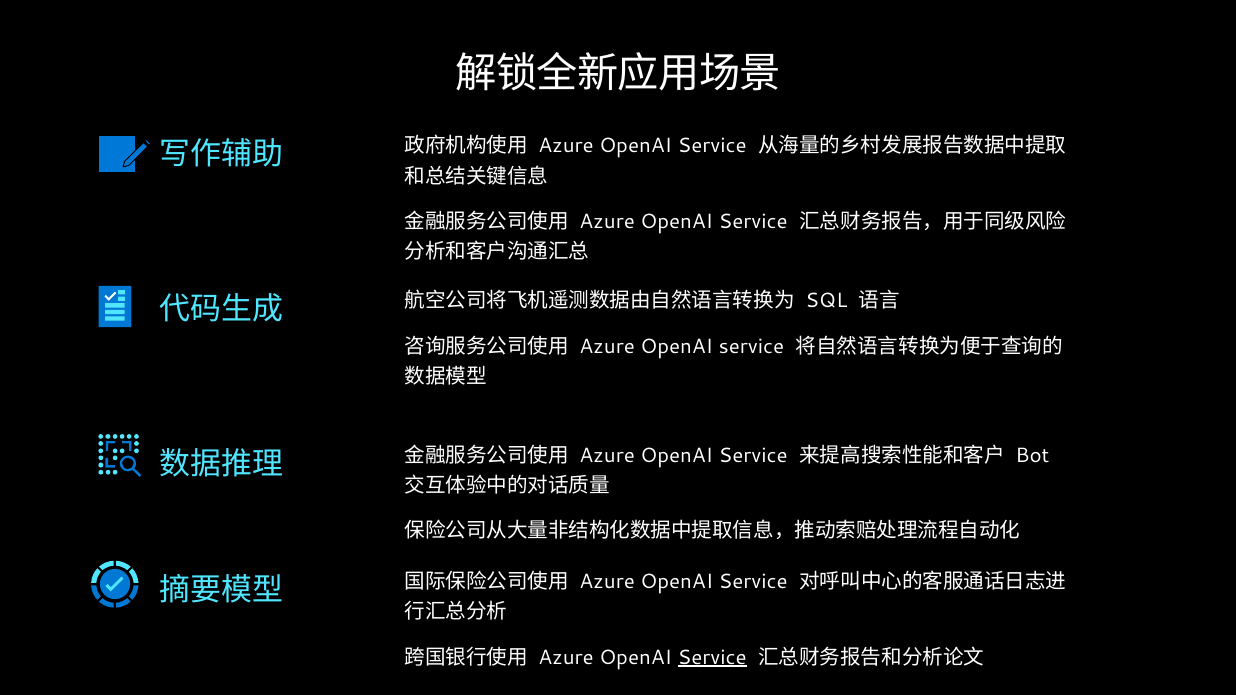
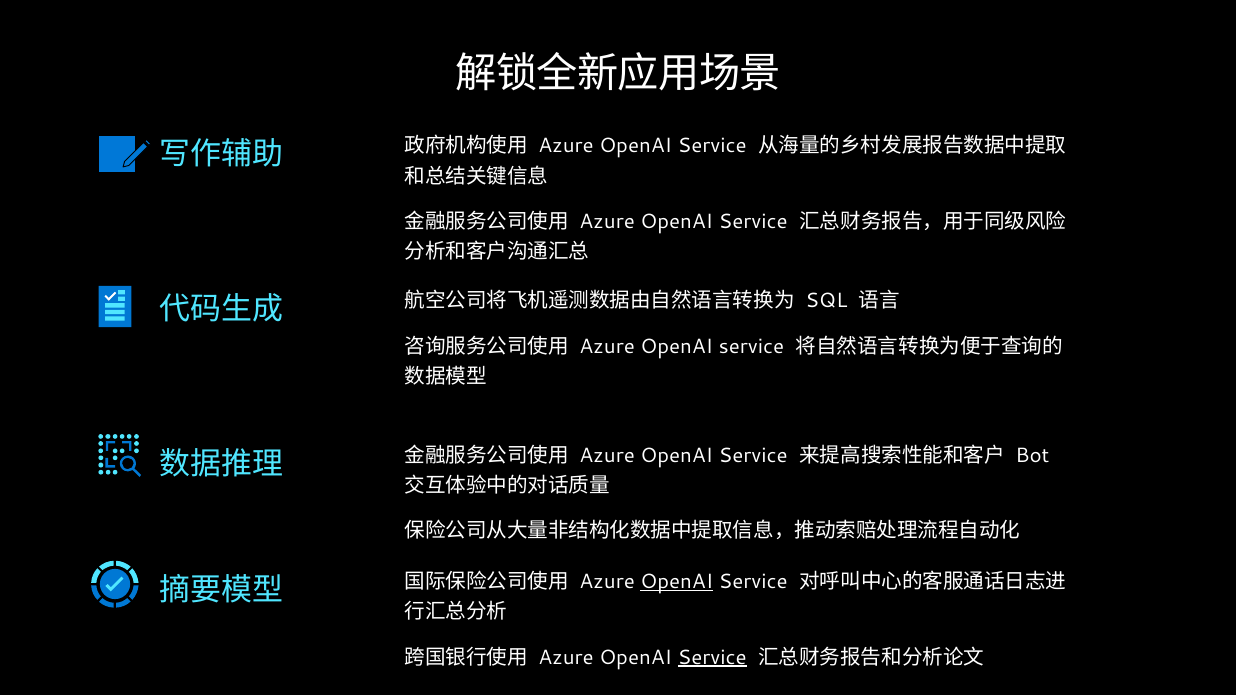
OpenAI underline: none -> present (677, 582)
